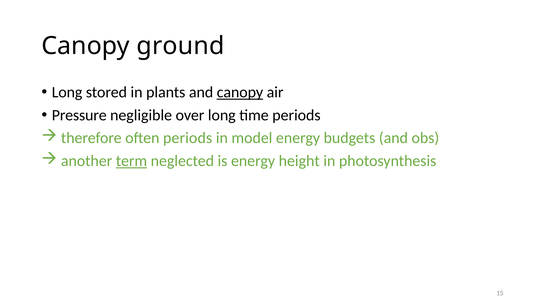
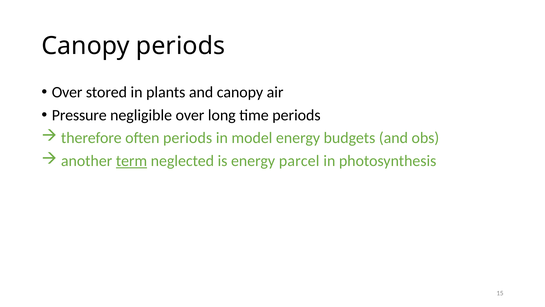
Canopy ground: ground -> periods (181, 46)
Long: Long -> Over (67, 92)
canopy underline: present -> none (240, 92)
height: height -> parcel (299, 161)
